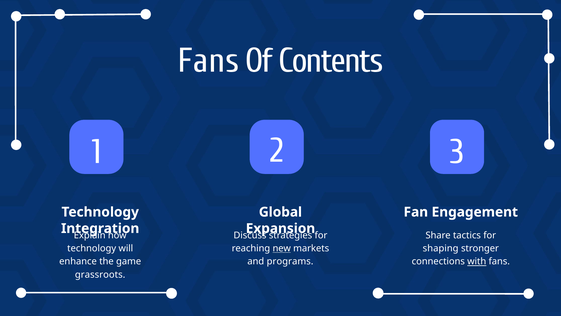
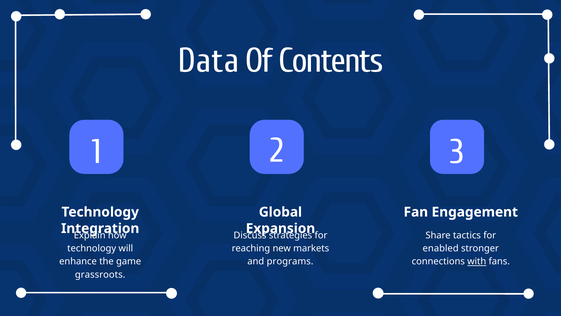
Fans: Fans -> Data (208, 60)
new underline: present -> none (282, 248)
shaping: shaping -> enabled (441, 248)
